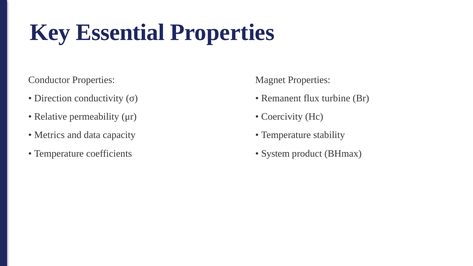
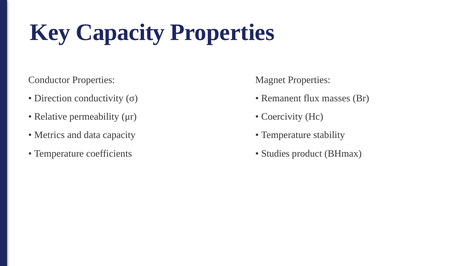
Key Essential: Essential -> Capacity (120, 32)
turbine: turbine -> masses (336, 98)
System: System -> Studies (275, 153)
